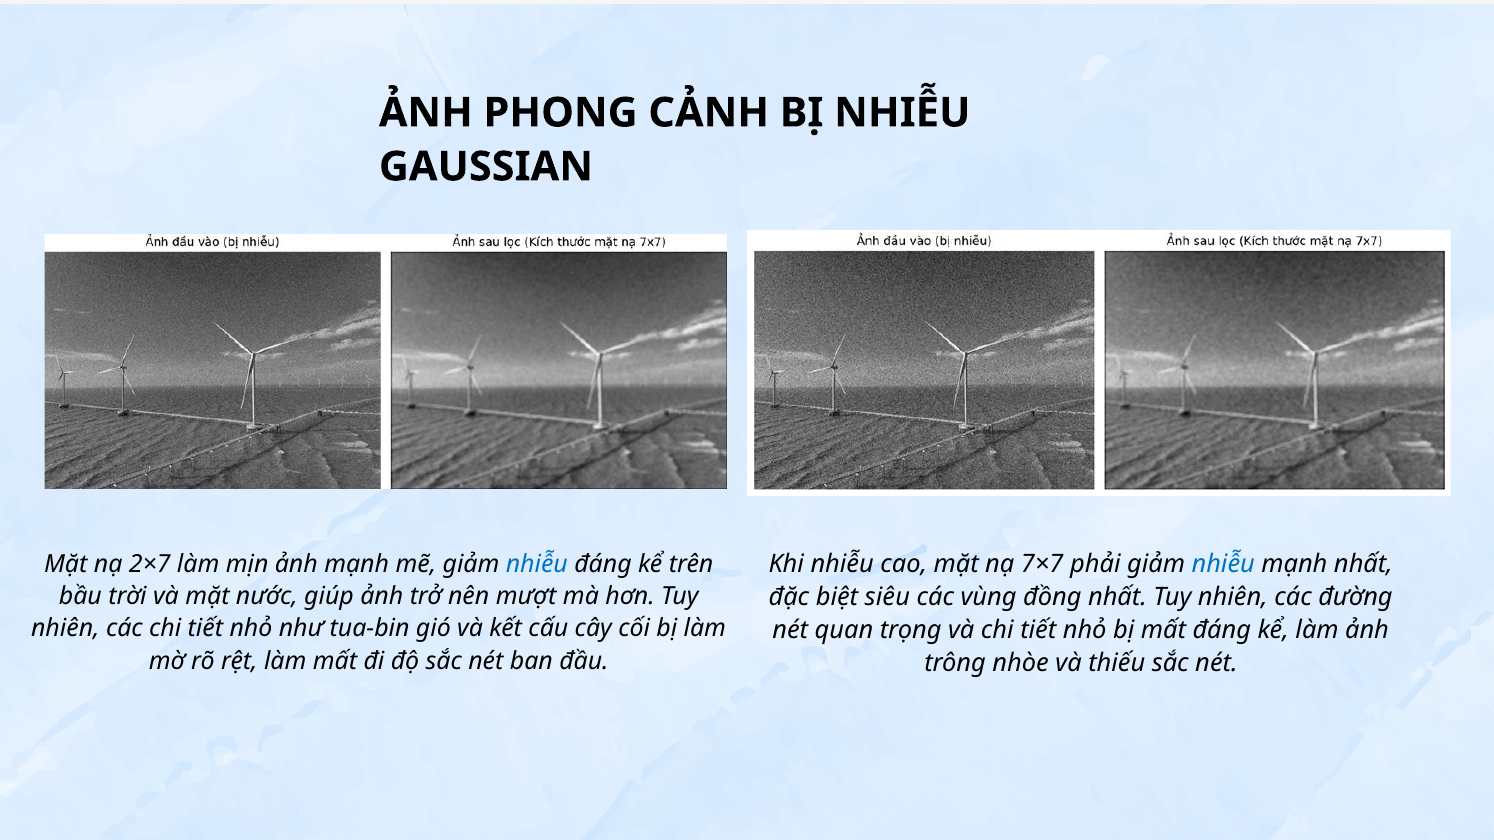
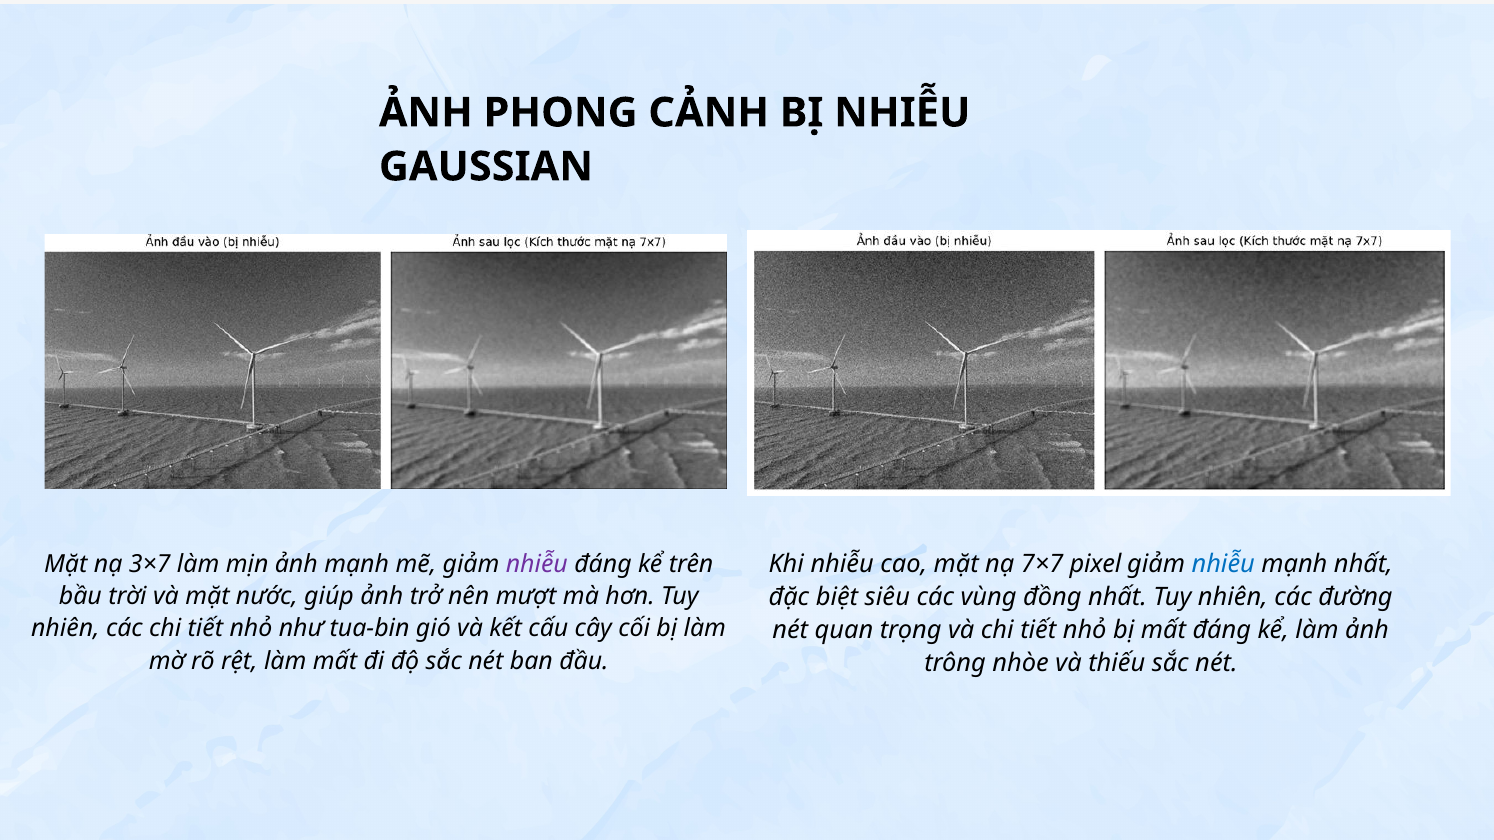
2×7: 2×7 -> 3×7 (150, 564)
nhiễu colour: blue -> purple (537, 564)
phải: phải -> pixel (1095, 565)
